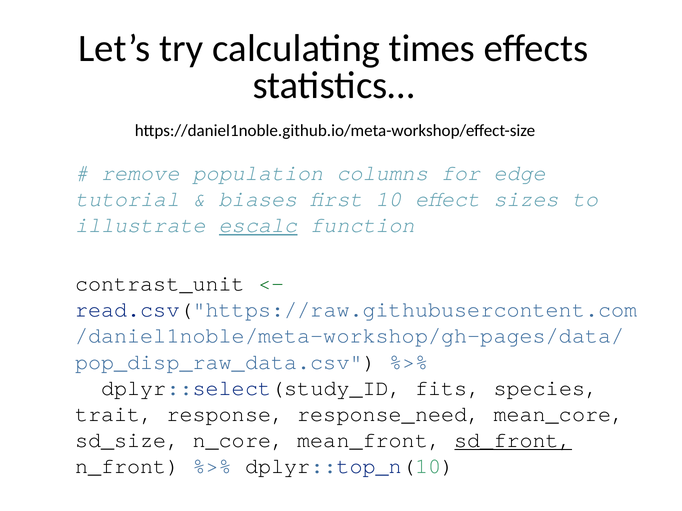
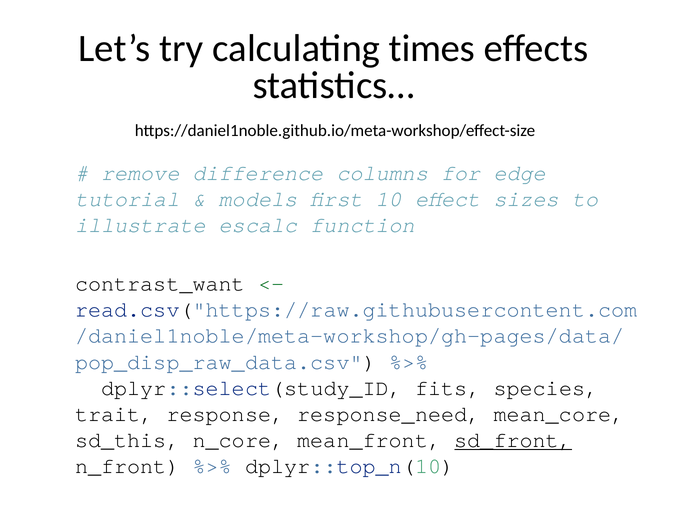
population: population -> difference (258, 173)
biases: biases -> models (258, 199)
escalc underline: present -> none (258, 226)
contrast_unit: contrast_unit -> contrast_want (160, 284)
sd_size: sd_size -> sd_this (127, 441)
